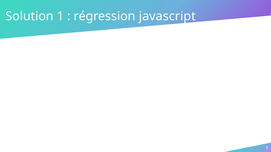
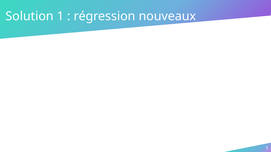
javascript: javascript -> nouveaux (167, 16)
